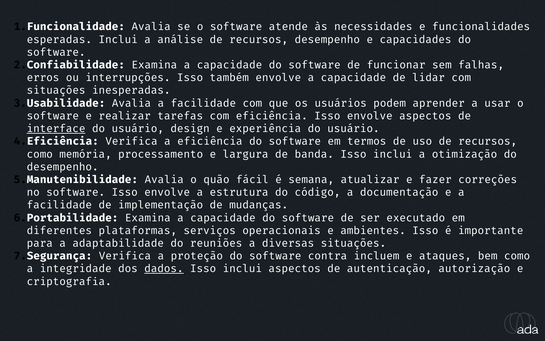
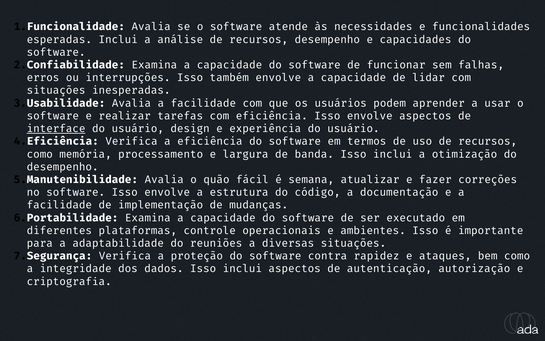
serviços: serviços -> controle (210, 230)
incluem: incluem -> rapidez (377, 256)
dados underline: present -> none (164, 269)
